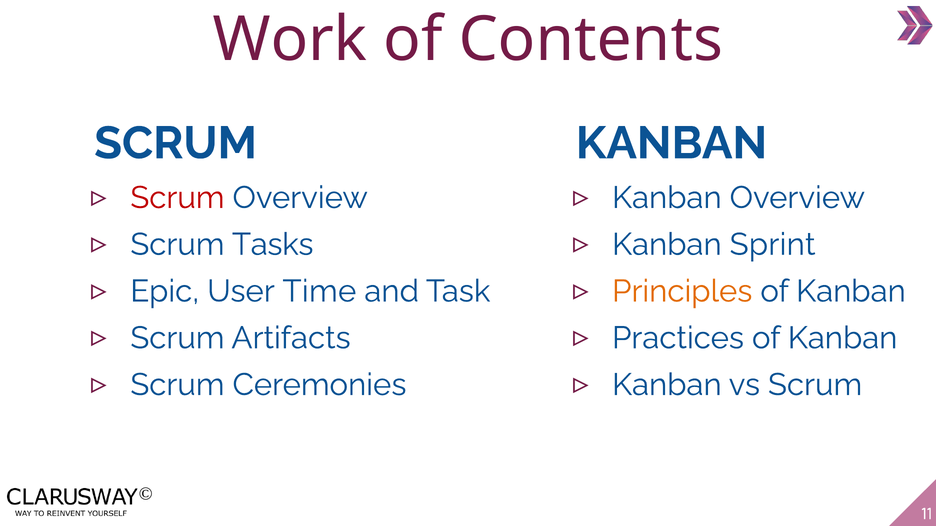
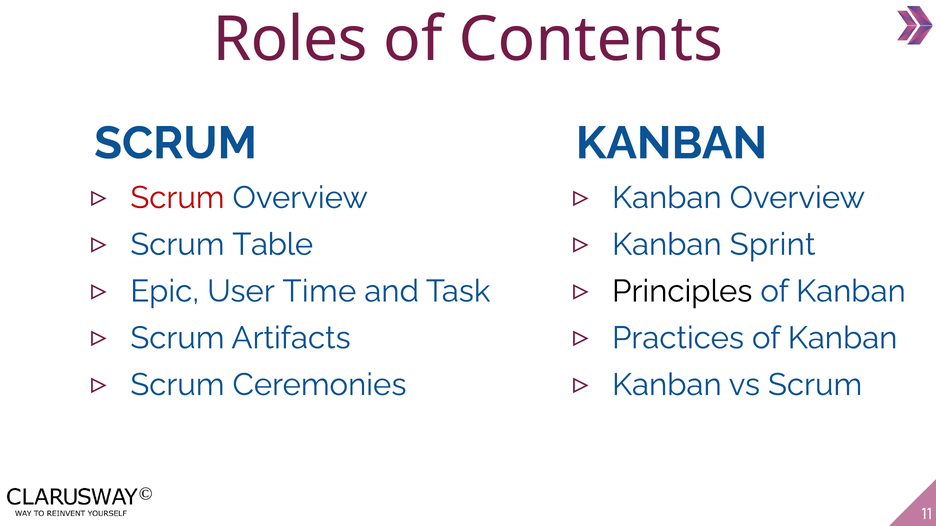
Work: Work -> Roles (290, 39)
Tasks: Tasks -> Table (273, 245)
Principles colour: orange -> black (682, 292)
